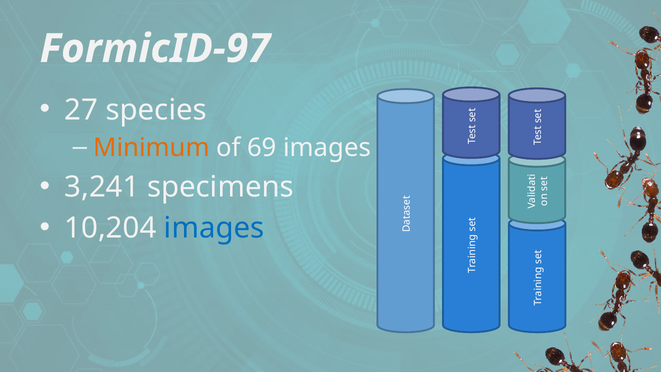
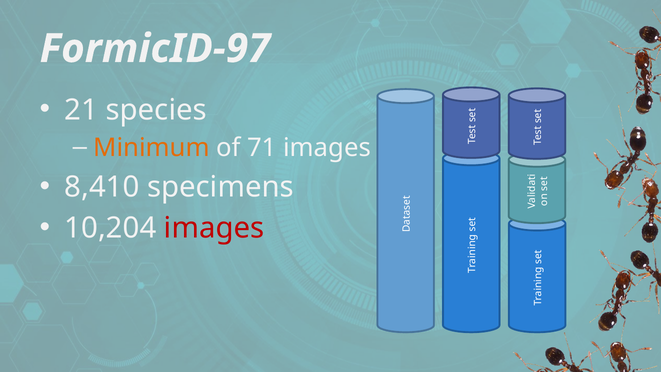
27: 27 -> 21 (81, 110)
69: 69 -> 71 (262, 148)
3,241: 3,241 -> 8,410 (102, 187)
images colour: blue -> red (214, 228)
